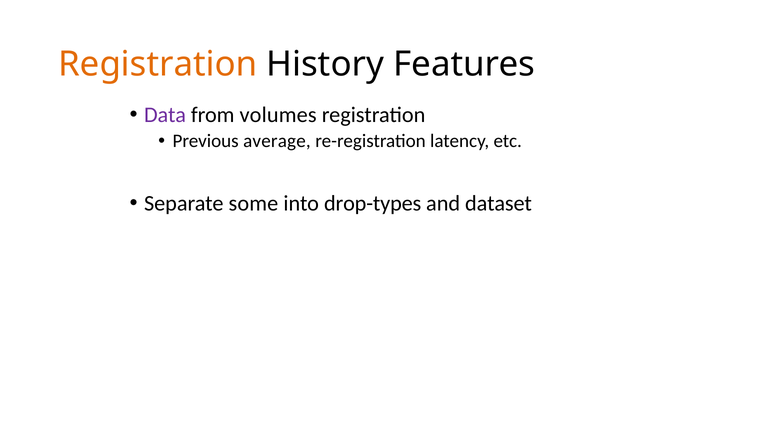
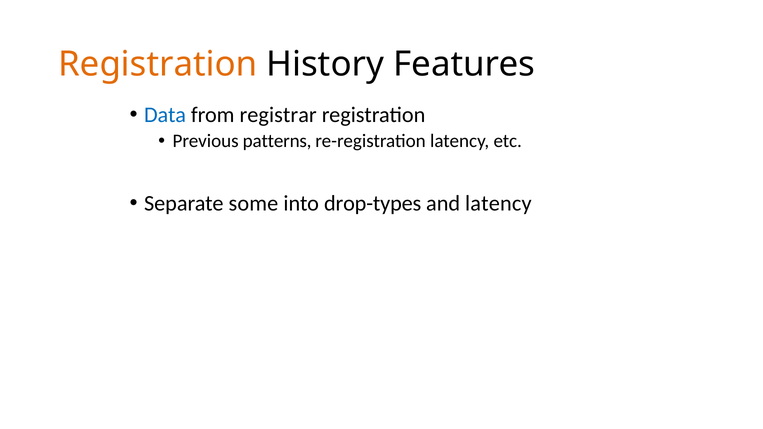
Data colour: purple -> blue (165, 115)
volumes: volumes -> registrar (278, 115)
average: average -> patterns (277, 141)
and dataset: dataset -> latency (498, 203)
